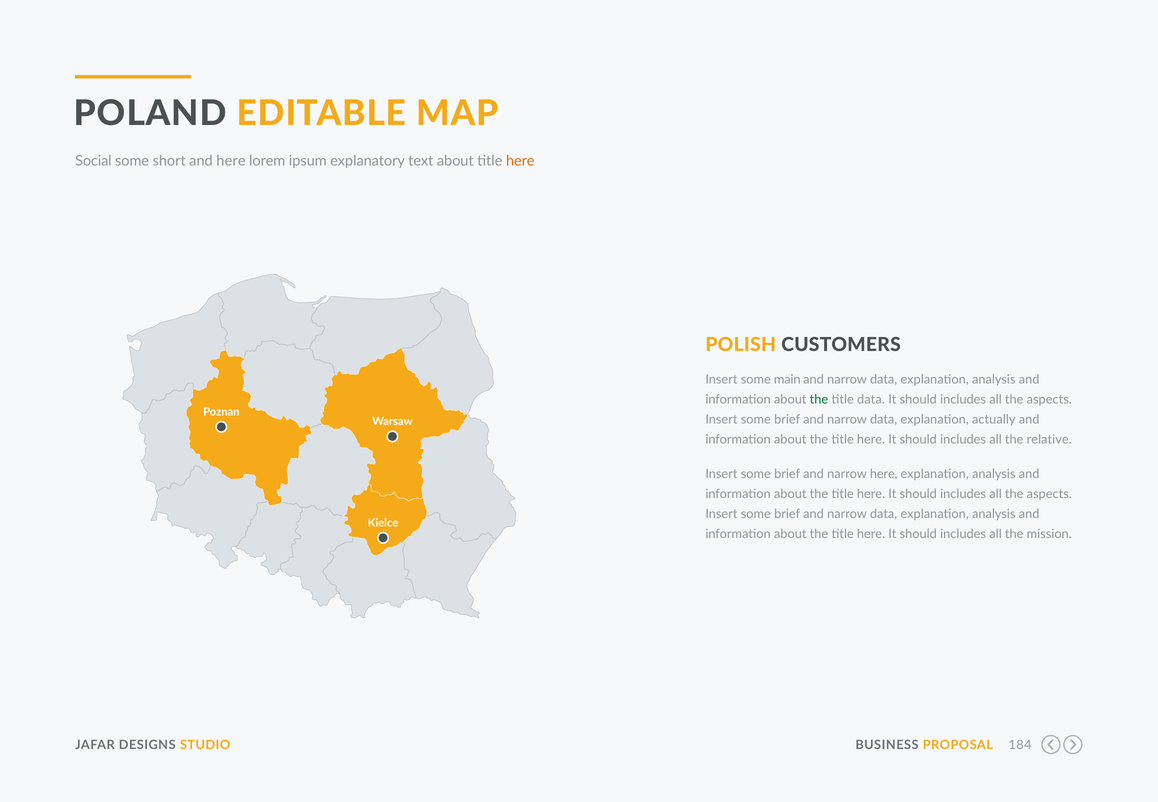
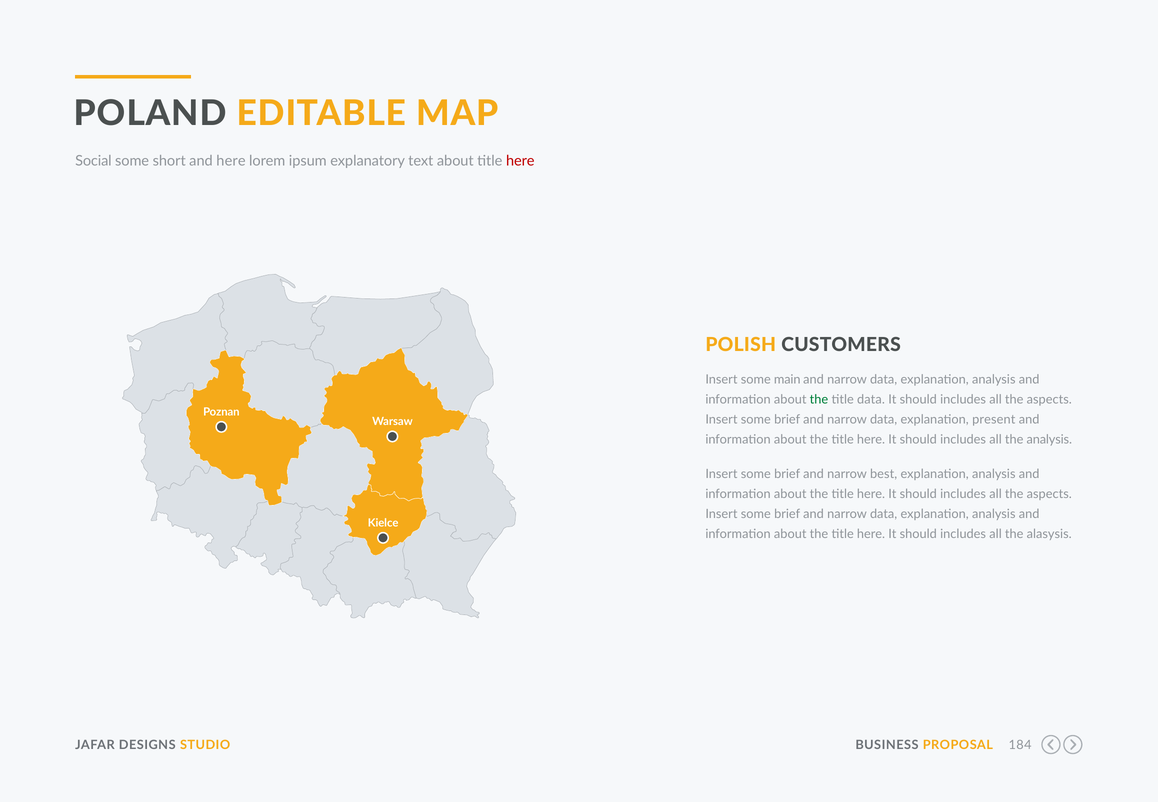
here colour: orange -> red (520, 161)
actually: actually -> present (994, 419)
the relative: relative -> analysis (1049, 439)
narrow here: here -> best (884, 474)
mission: mission -> alasysis (1049, 534)
